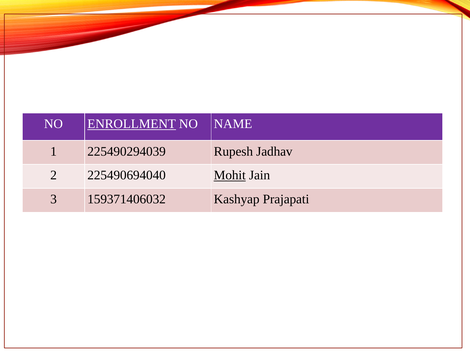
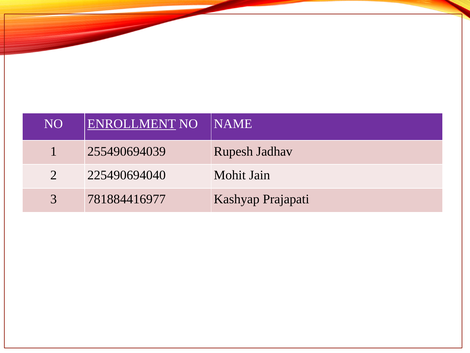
225490294039: 225490294039 -> 255490694039 (127, 151)
Mohit underline: present -> none (230, 175)
159371406032: 159371406032 -> 781884416977 (127, 199)
